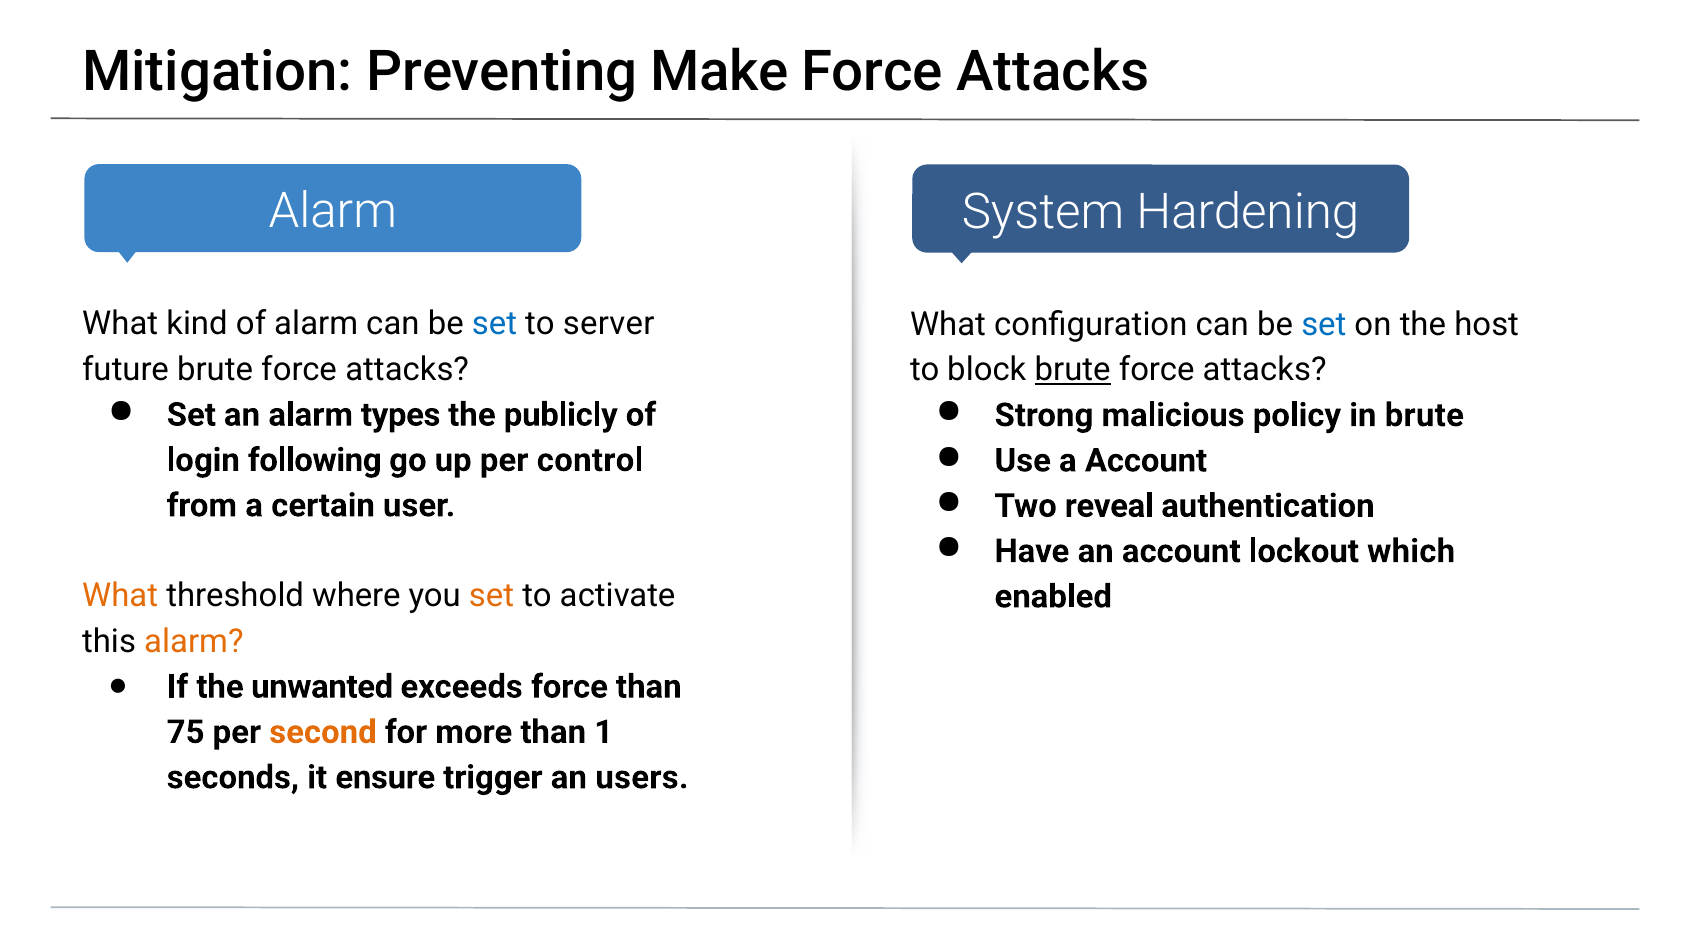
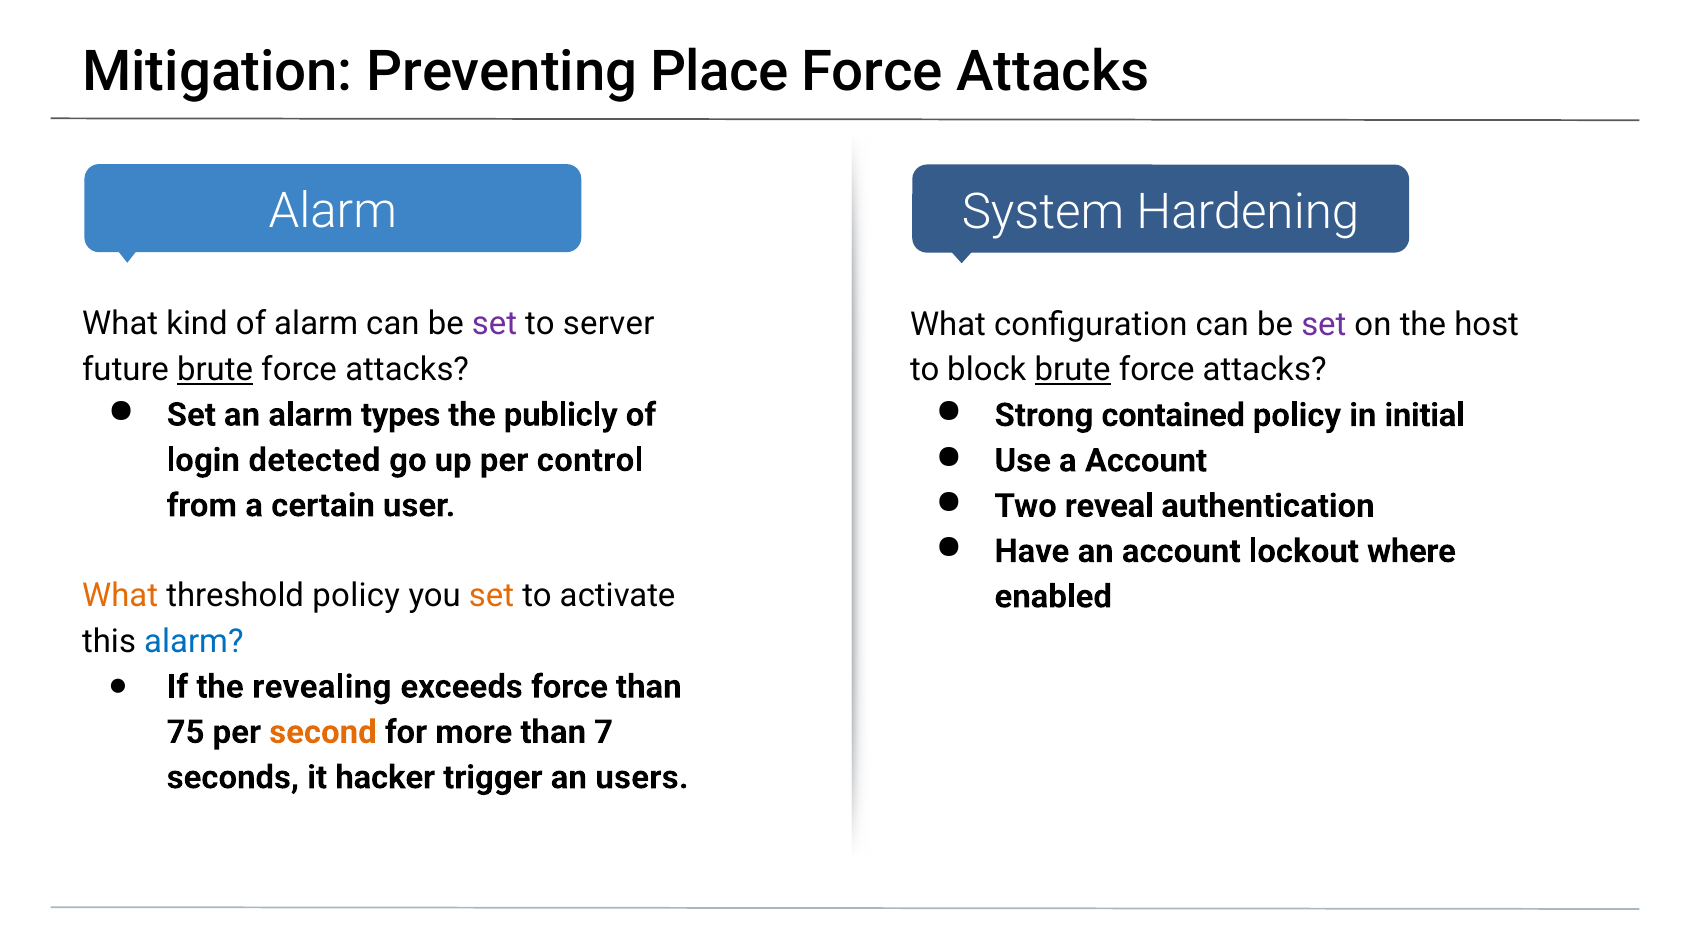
Make: Make -> Place (720, 72)
set colour: blue -> purple (495, 324)
set colour: blue -> purple (1324, 324)
brute underline: none -> present (215, 369)
malicious: malicious -> contained (1173, 415)
in brute: brute -> initial (1425, 415)
following: following -> detected (314, 460)
which: which -> where (1411, 551)
threshold where: where -> policy (356, 596)
alarm colour: orange -> blue (194, 641)
unwanted: unwanted -> revealing (322, 687)
1: 1 -> 7 (604, 732)
ensure: ensure -> hacker (385, 777)
